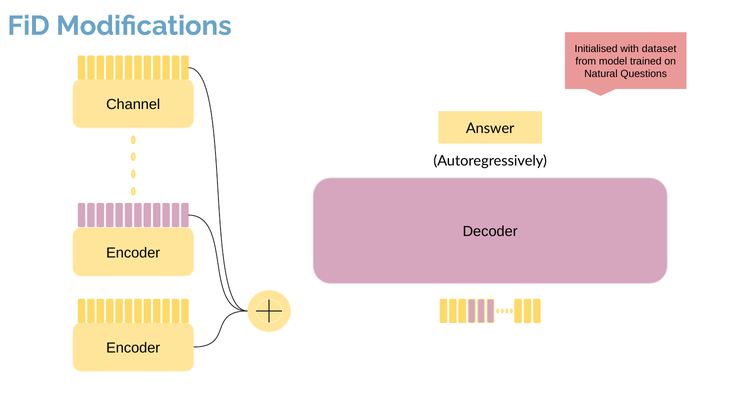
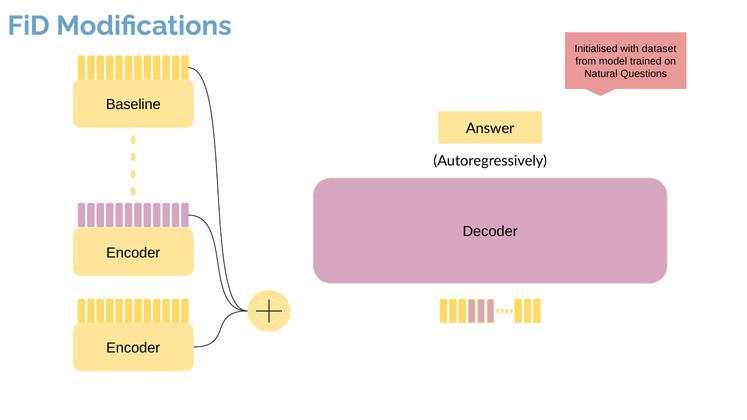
Channel: Channel -> Baseline (133, 105)
